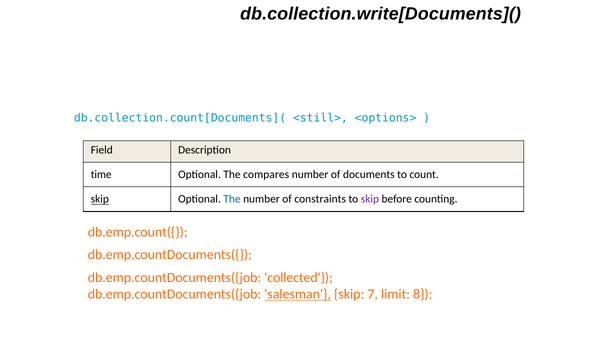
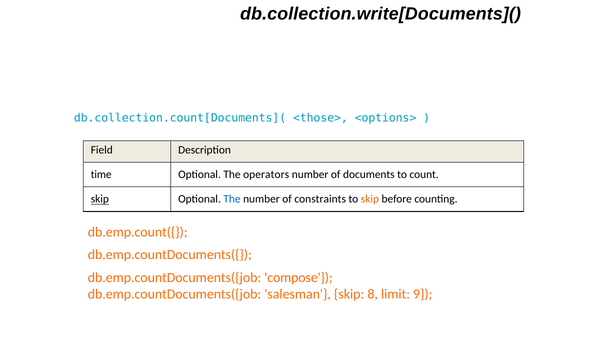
<still>: <still> -> <those> (320, 118)
compares: compares -> operators (266, 174)
skip colour: purple -> orange (370, 199)
collected: collected -> compose (298, 277)
salesman underline: present -> none (298, 294)
7: 7 -> 8 (373, 294)
8: 8 -> 9 (423, 294)
